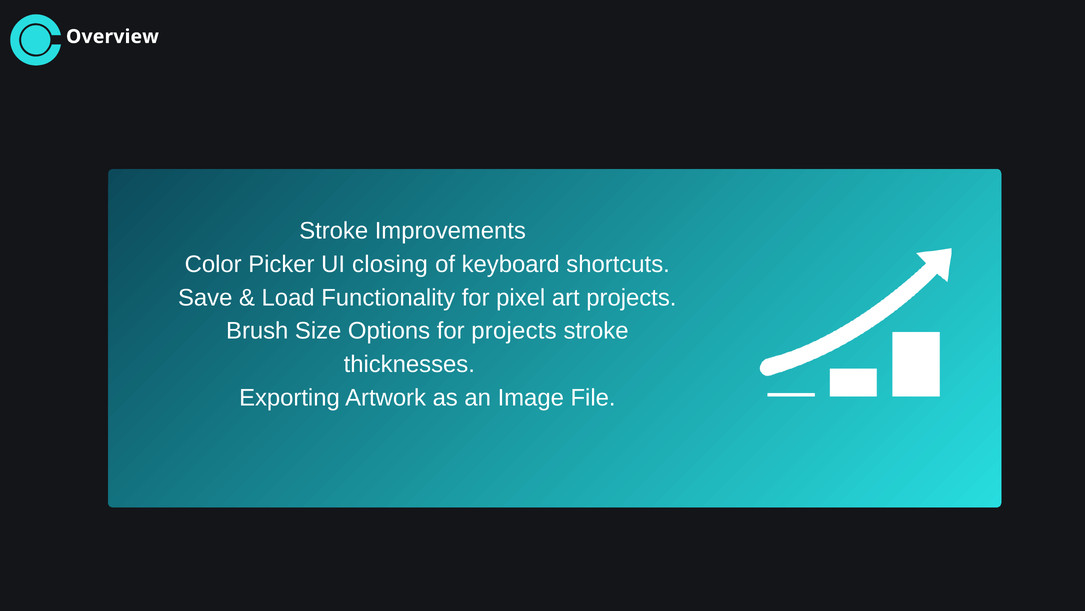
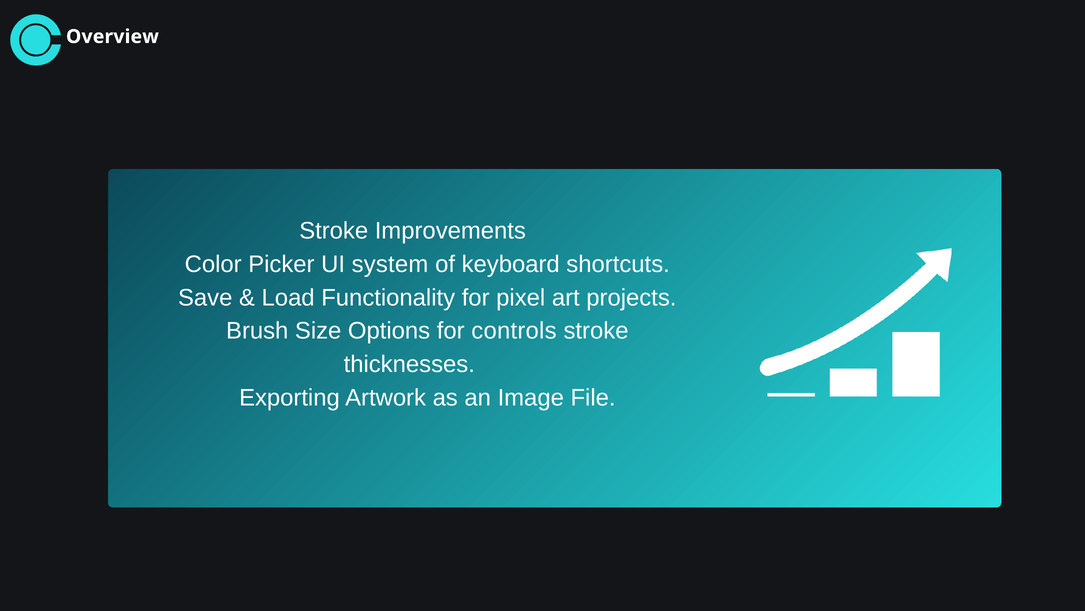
closing: closing -> system (390, 264)
for projects: projects -> controls (514, 331)
